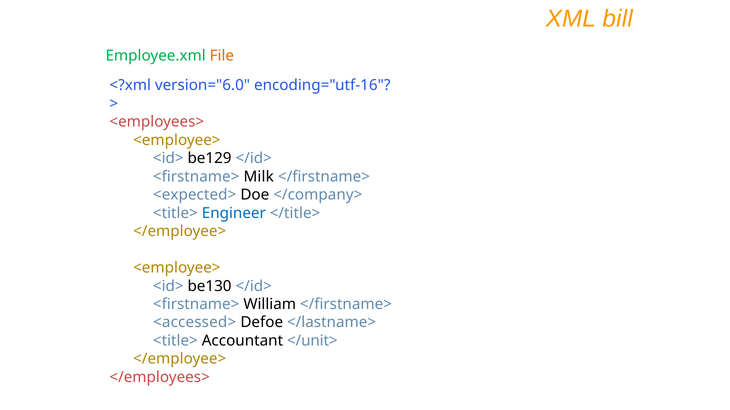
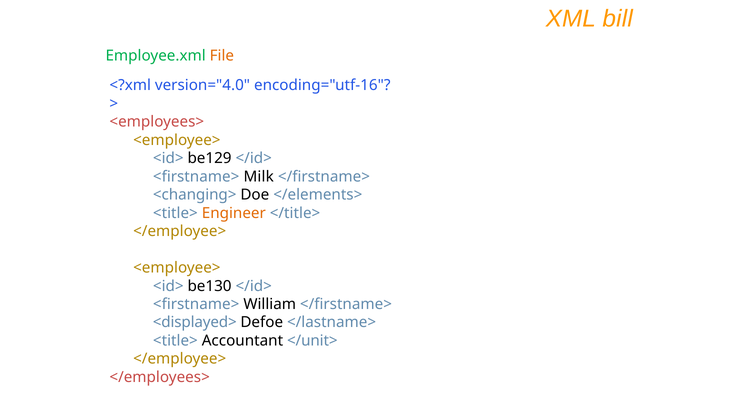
version="6.0: version="6.0 -> version="4.0 (202, 86)
<expected>: <expected> -> <changing> (195, 195)
</company>: </company> -> </elements> (318, 195)
Engineer colour: blue -> orange (234, 213)
<accessed>: <accessed> -> <displayed> (195, 323)
